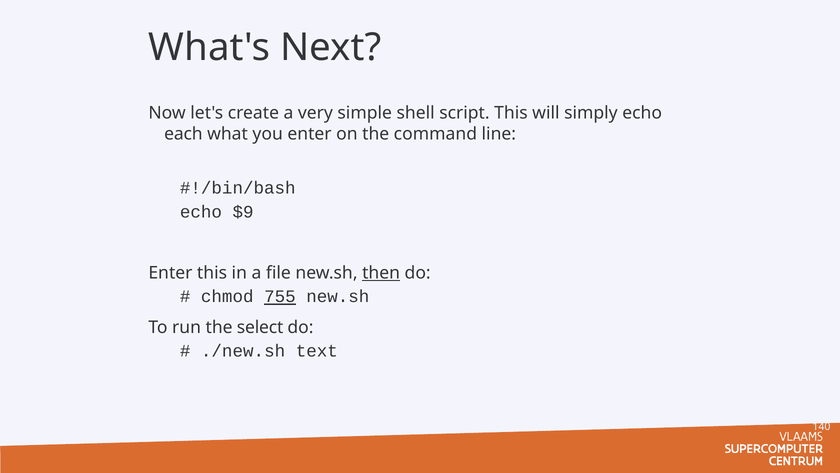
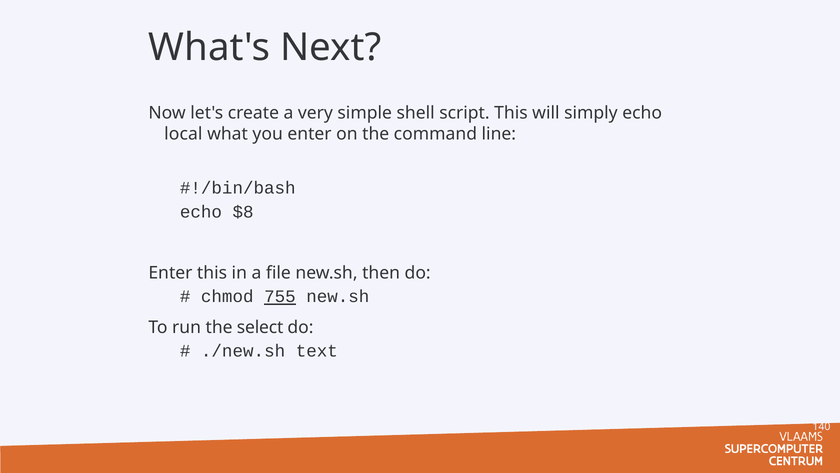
each: each -> local (183, 134)
$9: $9 -> $8 (243, 212)
then underline: present -> none (381, 273)
